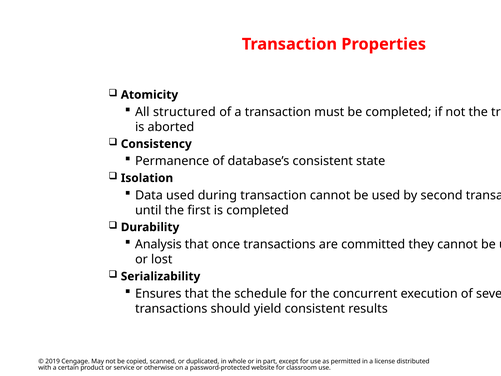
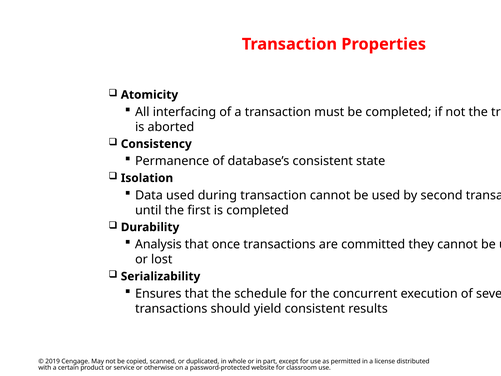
structured: structured -> interfacing (184, 112)
